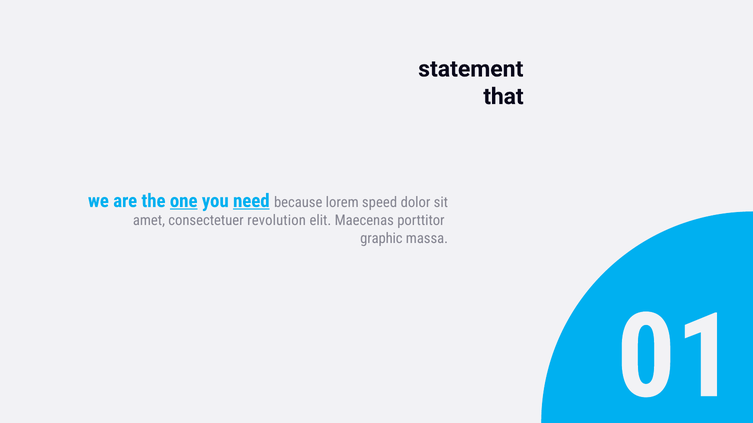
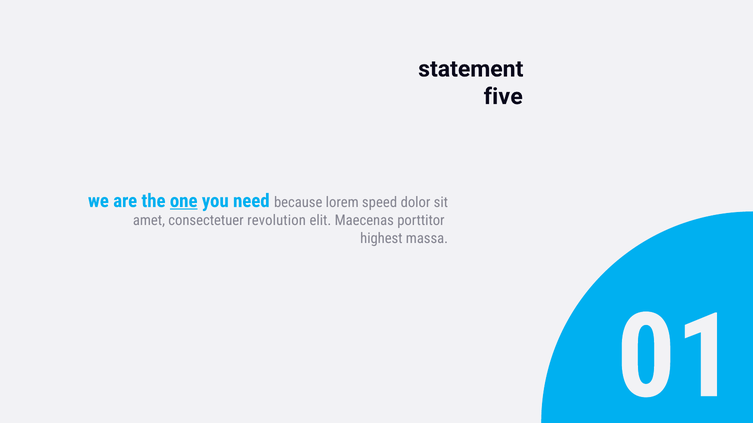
that: that -> five (503, 97)
need underline: present -> none (251, 201)
graphic: graphic -> highest (381, 238)
